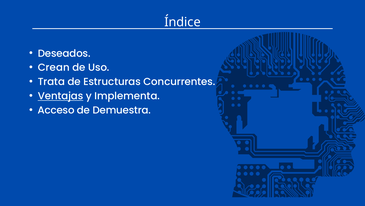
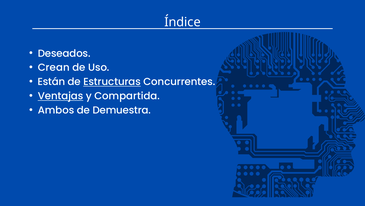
Trata: Trata -> Están (51, 82)
Estructuras underline: none -> present (112, 82)
Implementa: Implementa -> Compartida (127, 96)
Acceso: Acceso -> Ambos (56, 110)
